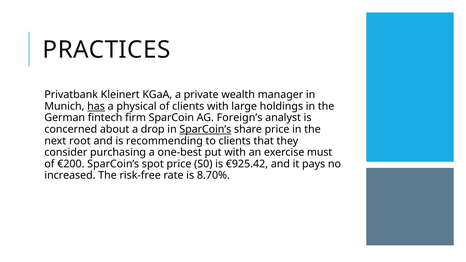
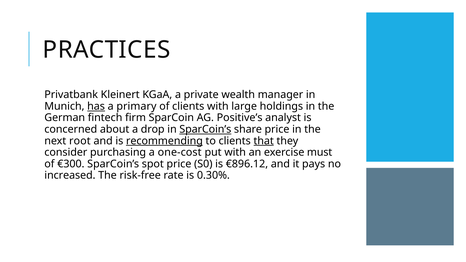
physical: physical -> primary (136, 106)
Foreign’s: Foreign’s -> Positive’s (240, 118)
recommending underline: none -> present (164, 141)
that underline: none -> present (264, 141)
one-best: one-best -> one-cost (180, 152)
€200: €200 -> €300 (71, 164)
€925.42: €925.42 -> €896.12 (247, 164)
8.70%: 8.70% -> 0.30% (213, 175)
